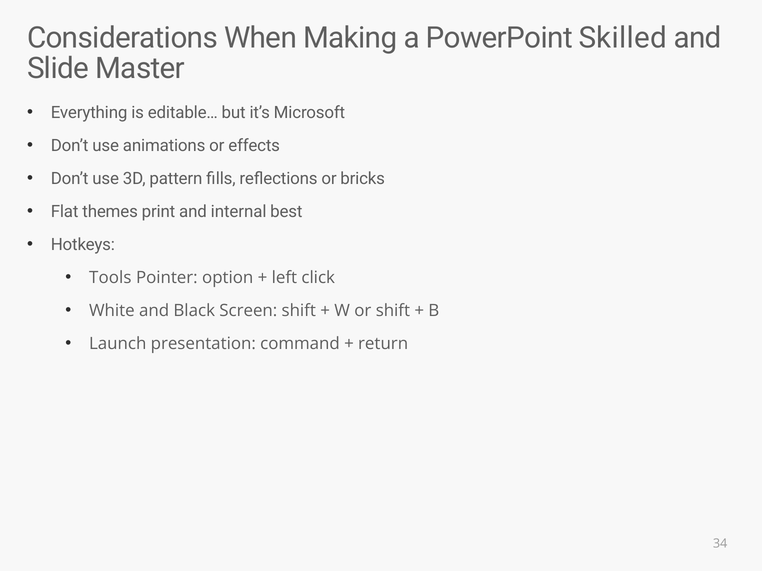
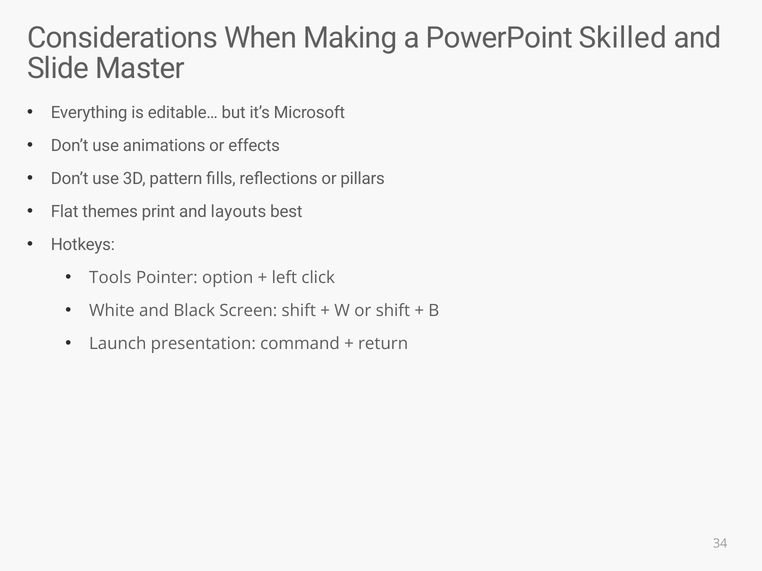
bricks: bricks -> pillars (363, 179)
internal: internal -> layouts (238, 212)
